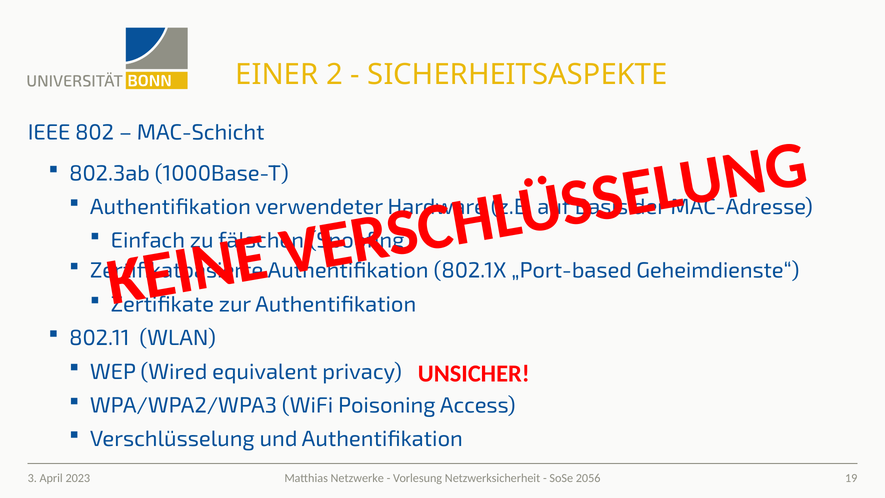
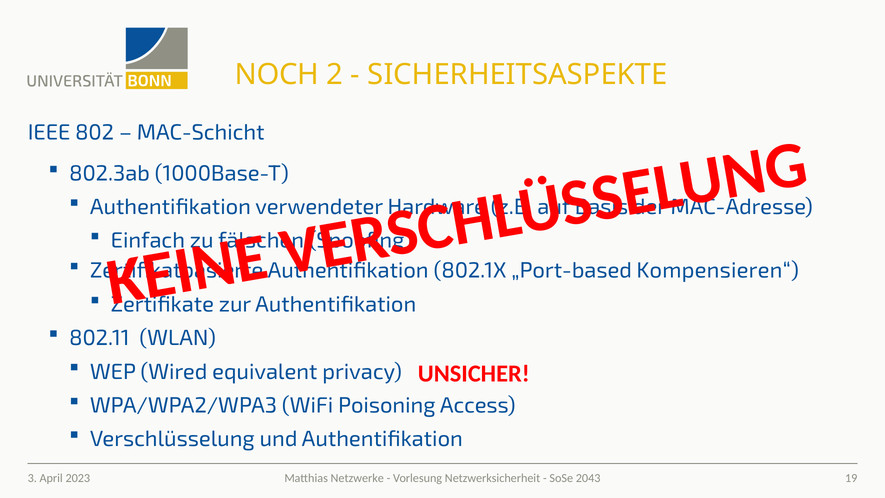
EINER: EINER -> NOCH (277, 74)
Geheimdienste“: Geheimdienste“ -> Kompensieren“ (718, 271)
2056: 2056 -> 2043 (588, 478)
